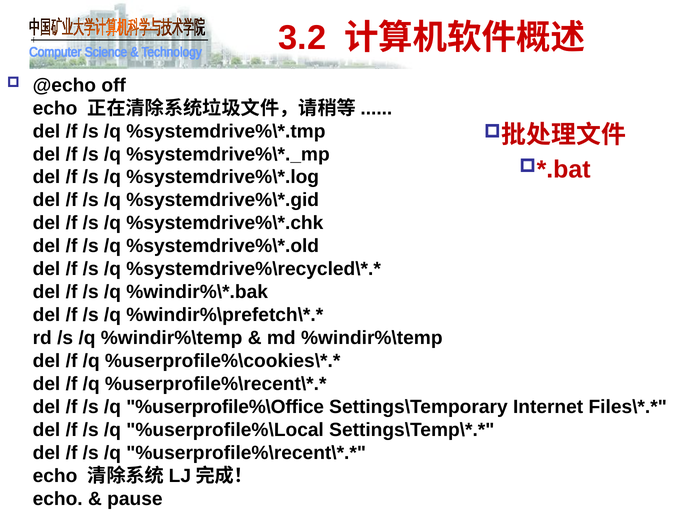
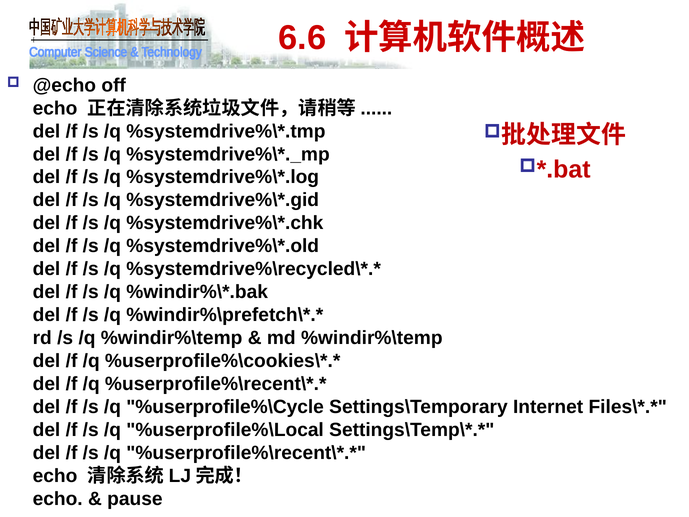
3.2: 3.2 -> 6.6 (302, 38)
%userprofile%\Office: %userprofile%\Office -> %userprofile%\Cycle (225, 407)
